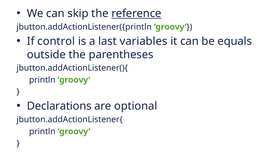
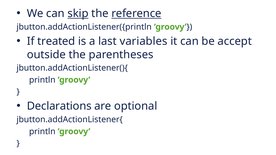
skip underline: none -> present (78, 14)
control: control -> treated (56, 41)
equals: equals -> accept (235, 41)
